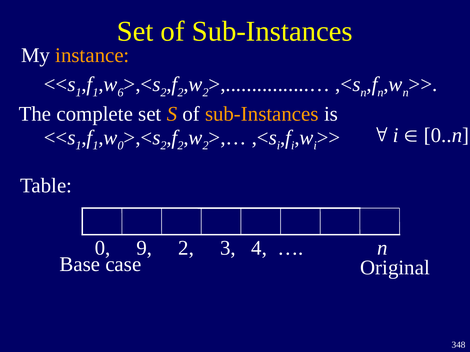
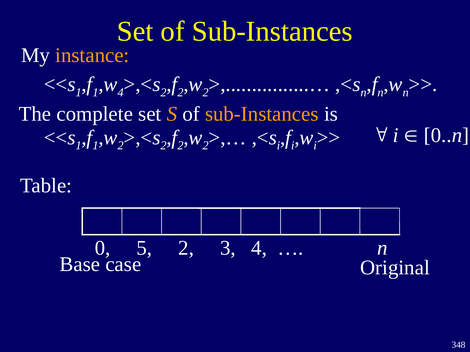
6: 6 -> 4 (121, 93)
0: 0 -> 2 (121, 146)
9: 9 -> 5 (144, 248)
